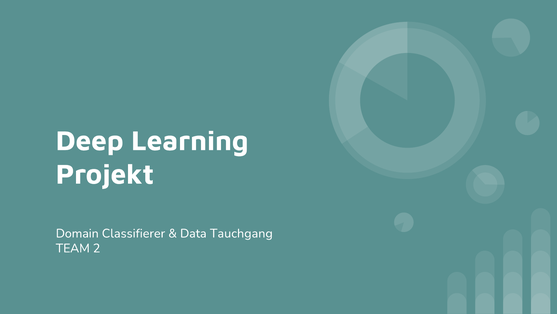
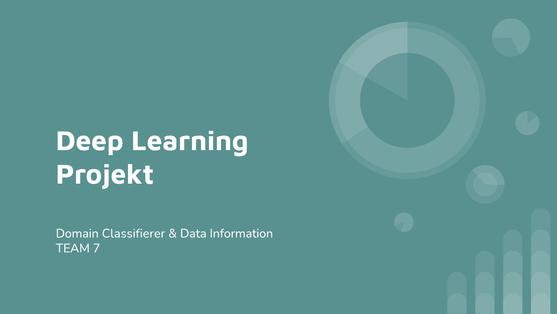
Tauchgang: Tauchgang -> Information (241, 233)
2: 2 -> 7 (97, 248)
